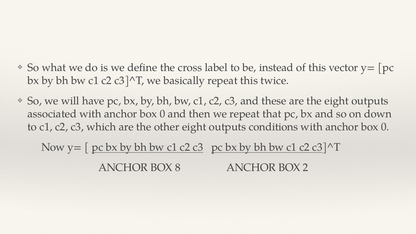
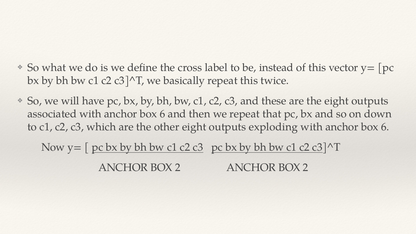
0: 0 -> 6 (163, 114)
conditions: conditions -> exploding (273, 127)
0: 0 -> 6 (385, 127)
8: 8 -> 2 (178, 168)
